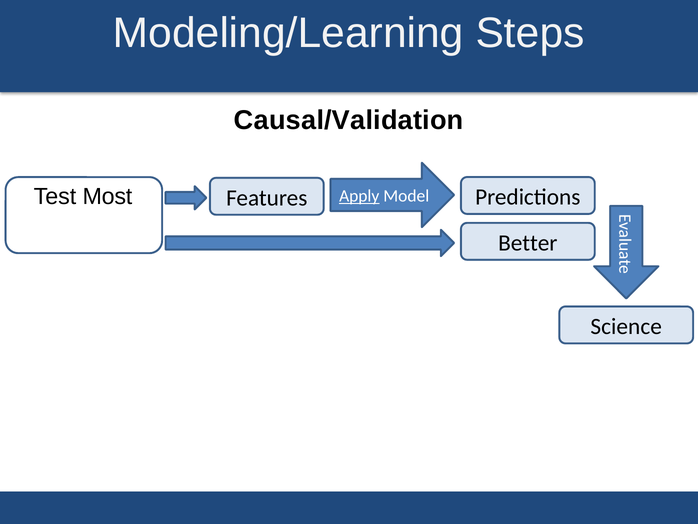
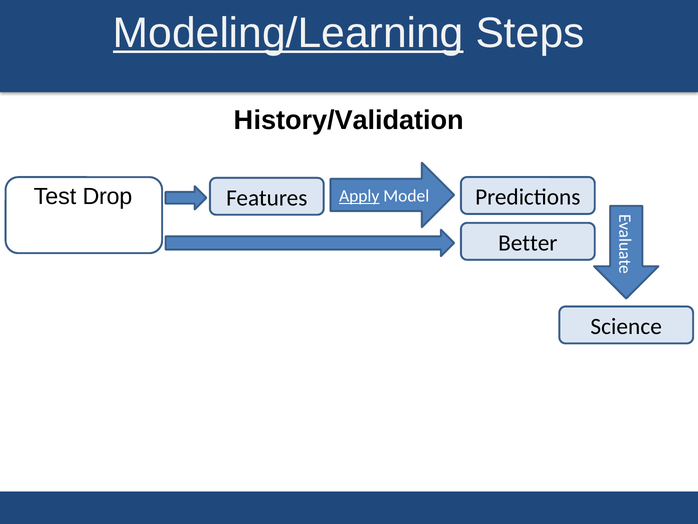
Modeling/Learning underline: none -> present (288, 33)
Causal/Validation: Causal/Validation -> History/Validation (349, 120)
Most: Most -> Drop (107, 197)
